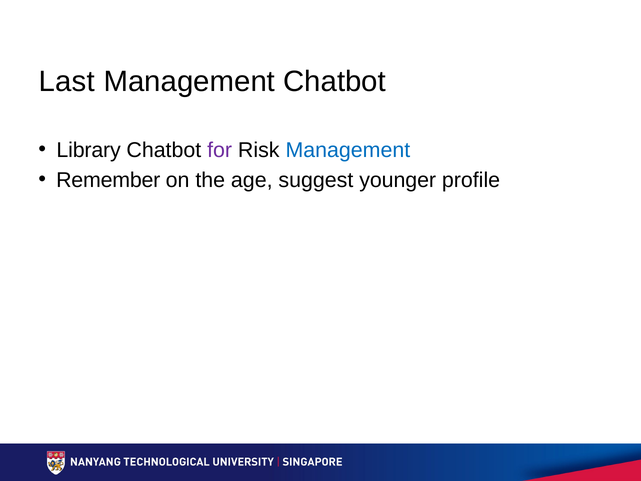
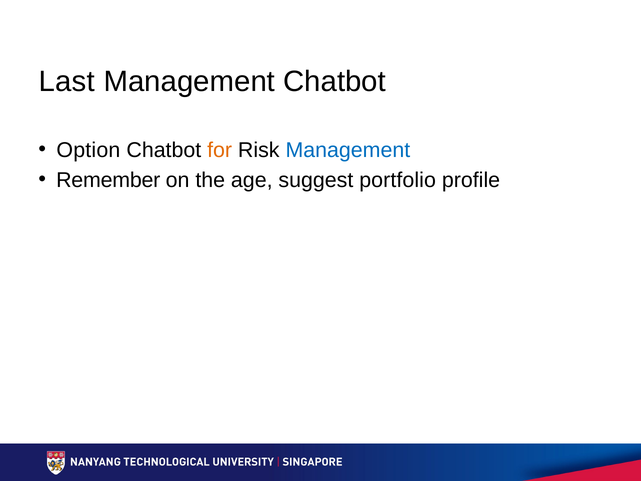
Library: Library -> Option (88, 150)
for colour: purple -> orange (220, 150)
younger: younger -> portfolio (398, 180)
